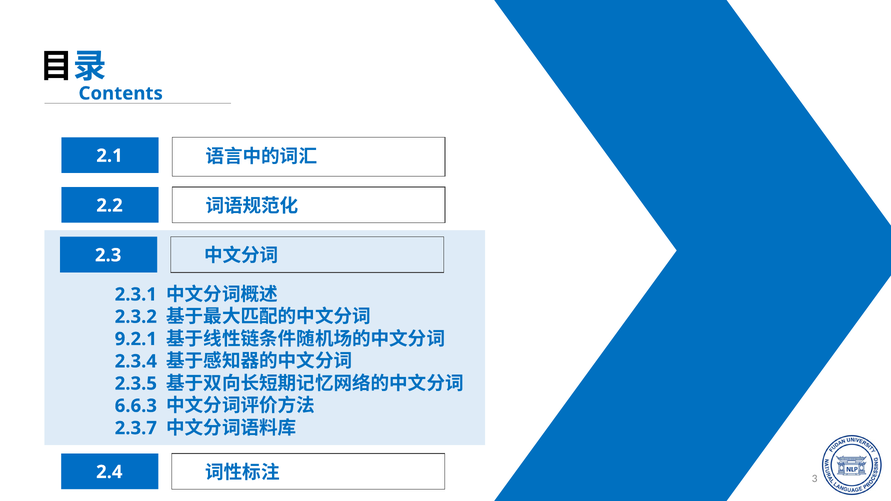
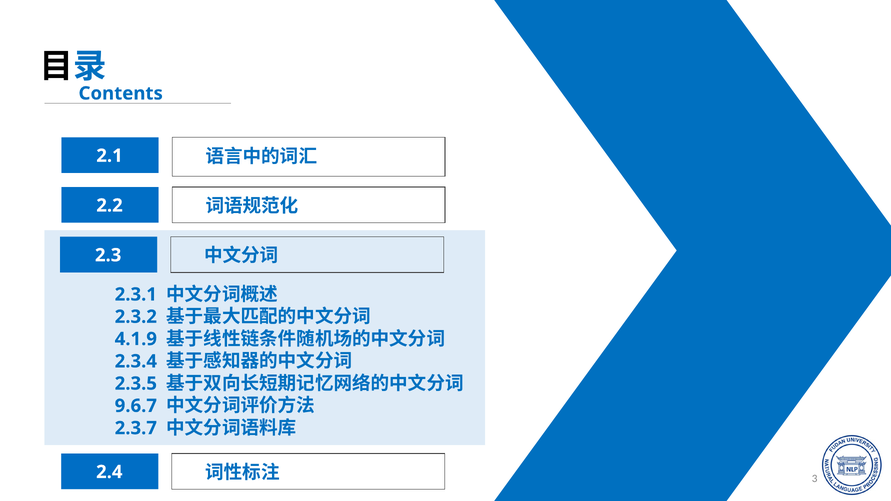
9.2.1: 9.2.1 -> 4.1.9 (136, 339)
6.6.3: 6.6.3 -> 9.6.7 (136, 406)
